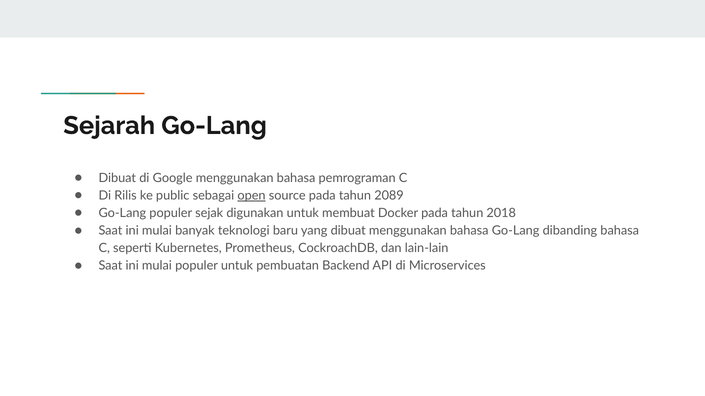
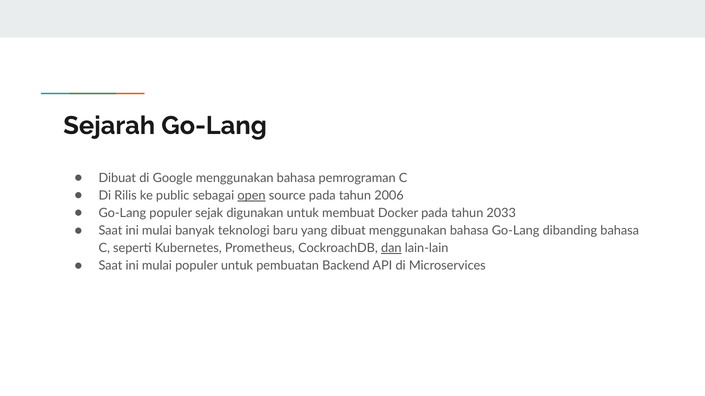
2089: 2089 -> 2006 (389, 196)
2018: 2018 -> 2033 (501, 213)
dan underline: none -> present (391, 248)
